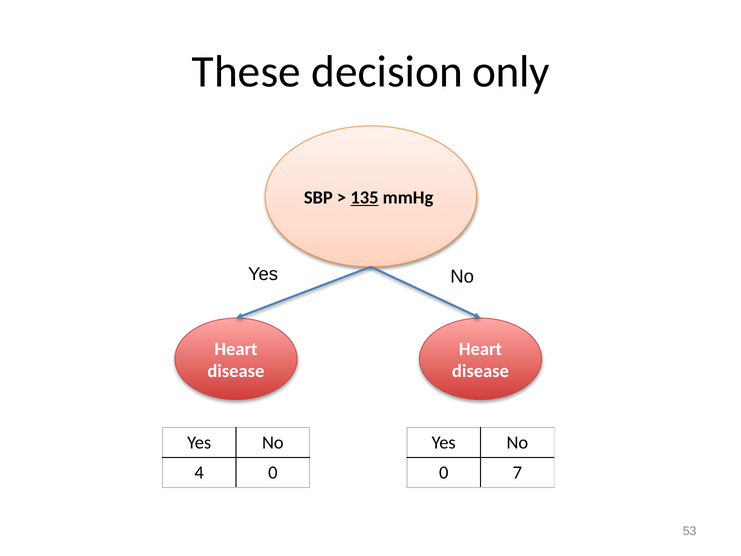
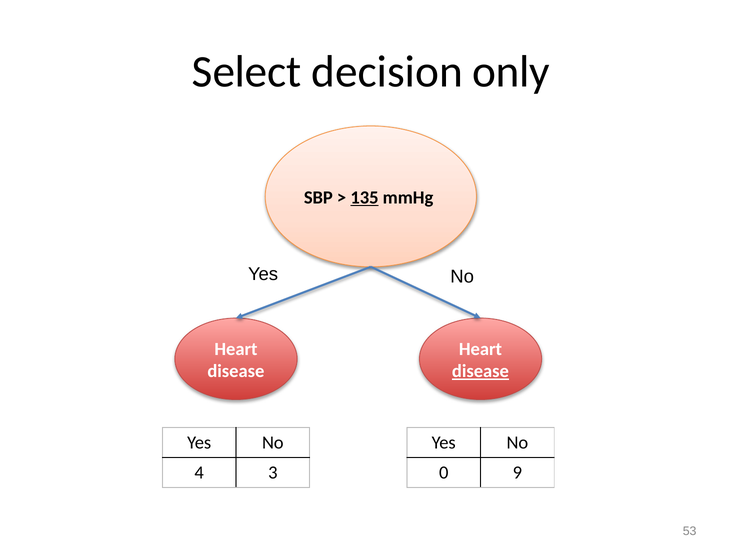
These: These -> Select (247, 72)
disease underline: none -> present (480, 371)
4 0: 0 -> 3 (273, 473)
7: 7 -> 9 (517, 473)
